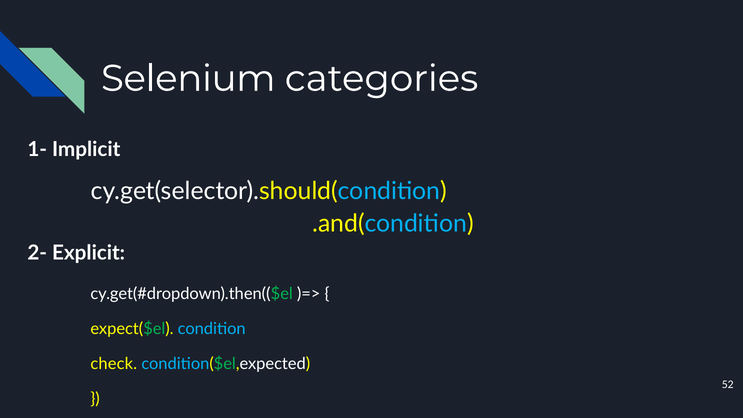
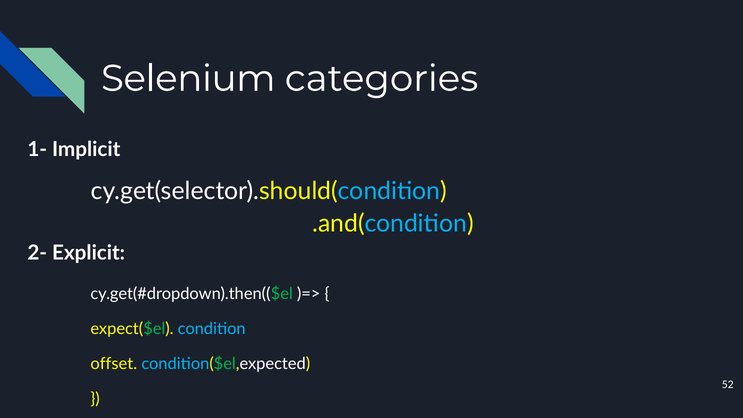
check: check -> offset (114, 364)
